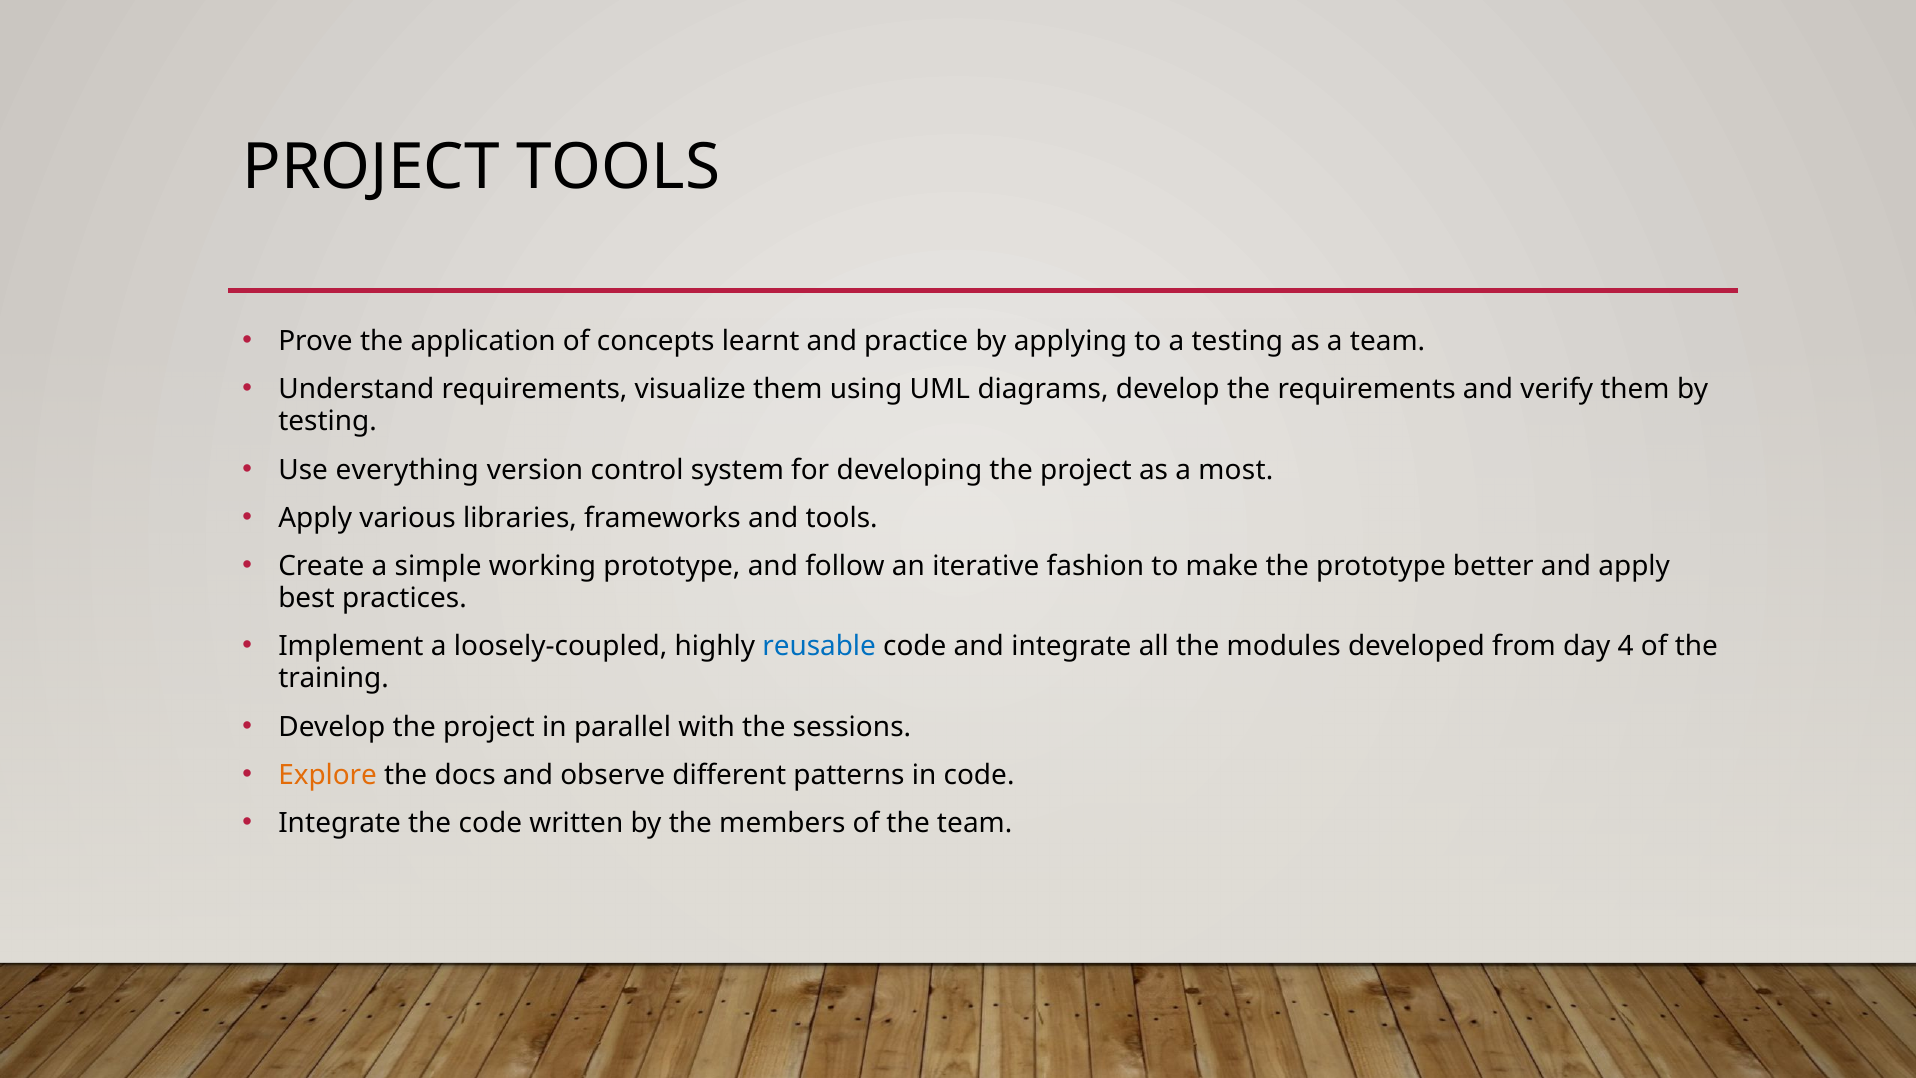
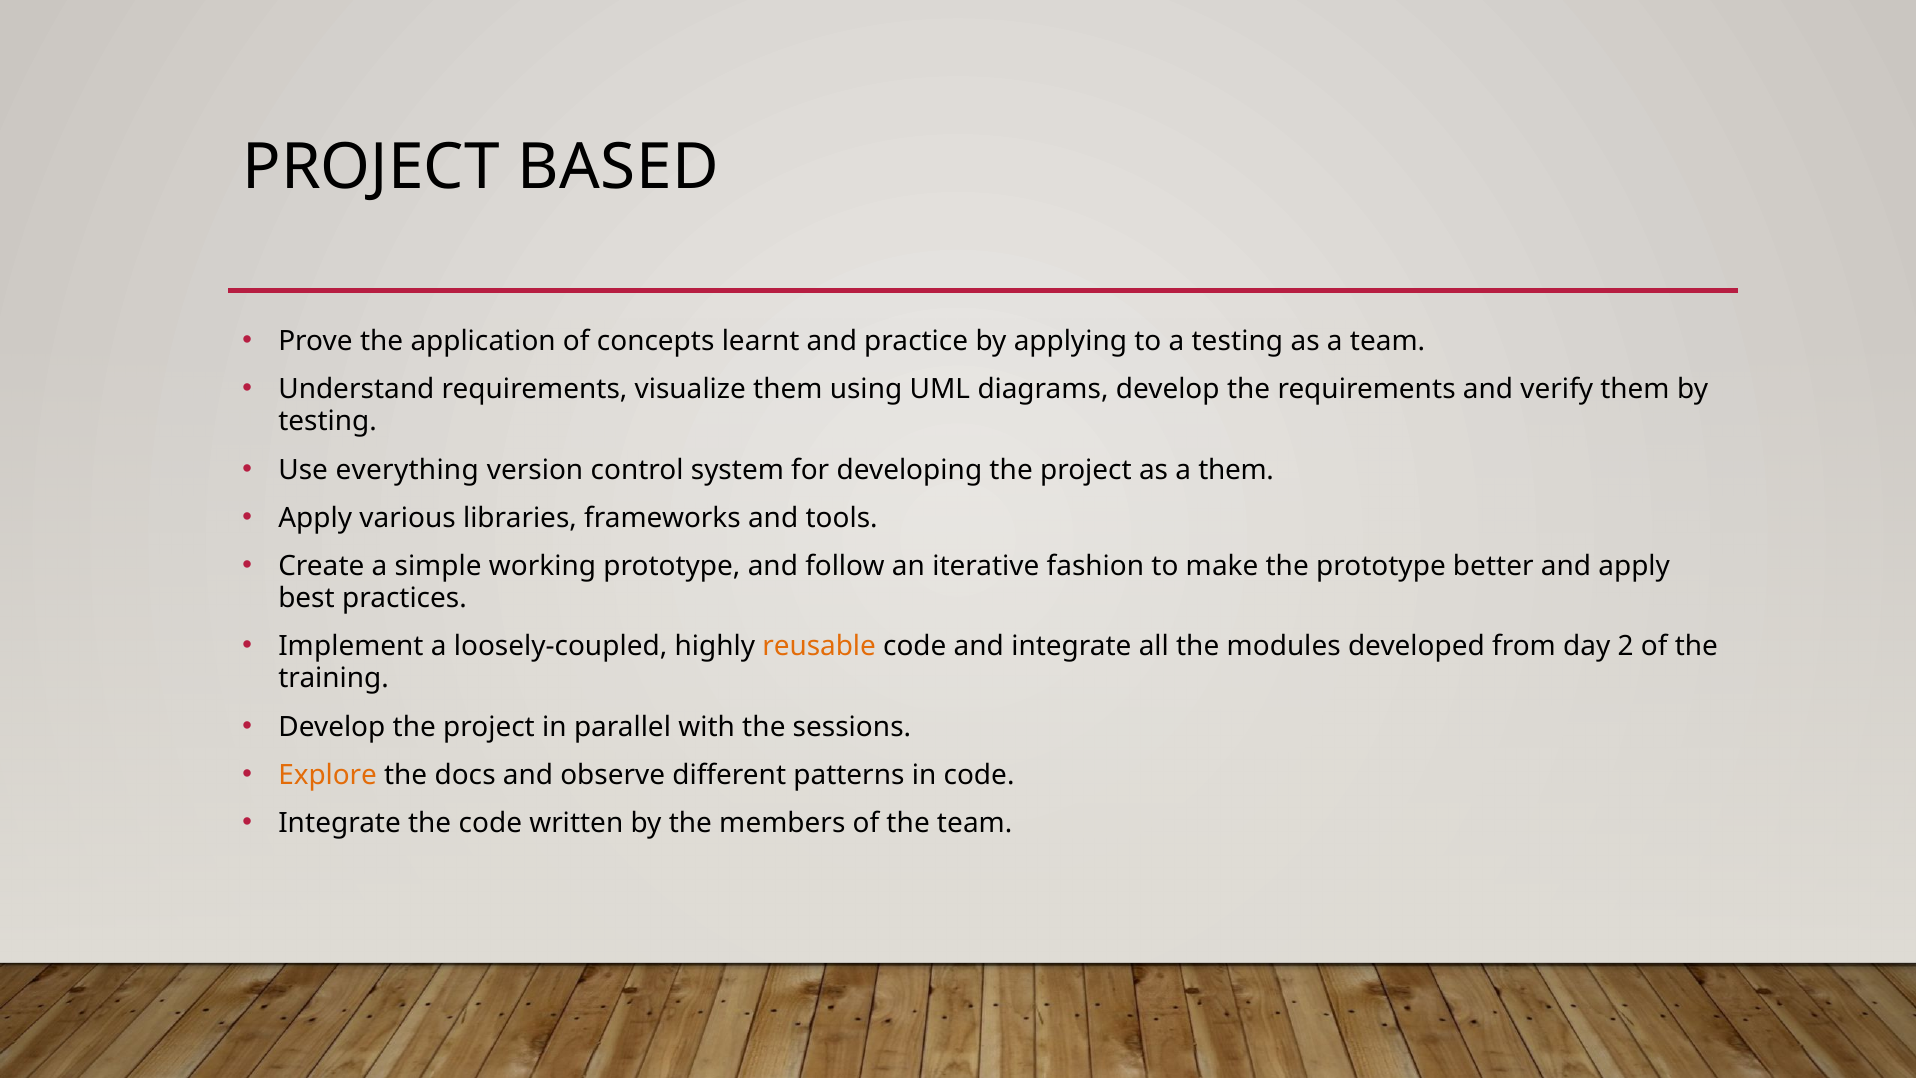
PROJECT TOOLS: TOOLS -> BASED (618, 168)
a most: most -> them (1236, 470)
reusable colour: blue -> orange (819, 646)
4: 4 -> 2 (1626, 646)
